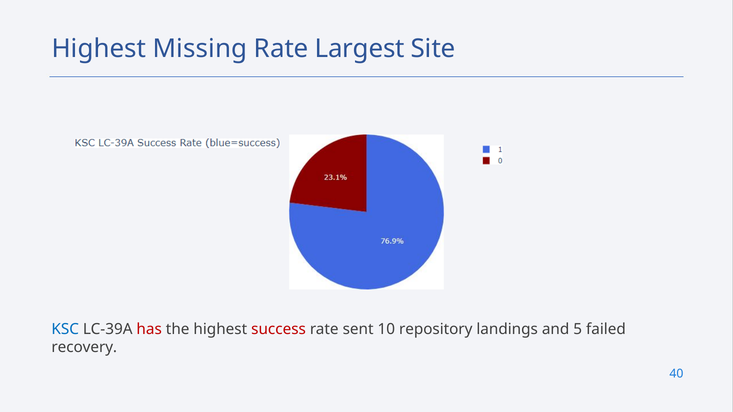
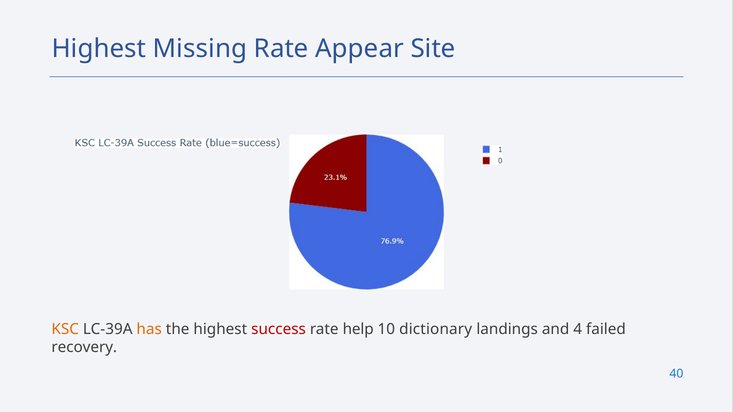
Largest: Largest -> Appear (360, 49)
KSC colour: blue -> orange (65, 329)
has colour: red -> orange (149, 329)
sent: sent -> help (358, 329)
repository: repository -> dictionary (436, 329)
5: 5 -> 4 (578, 329)
